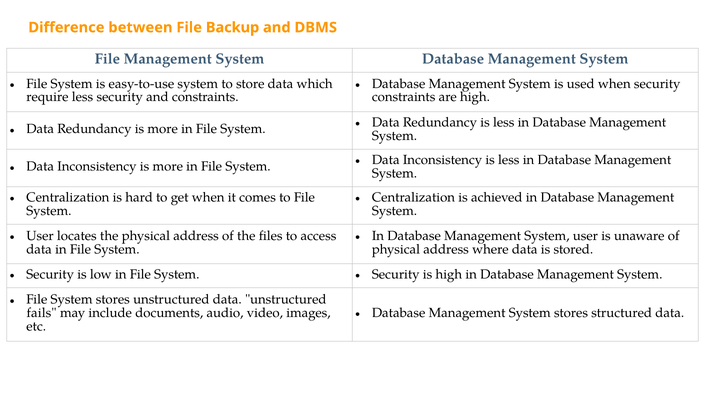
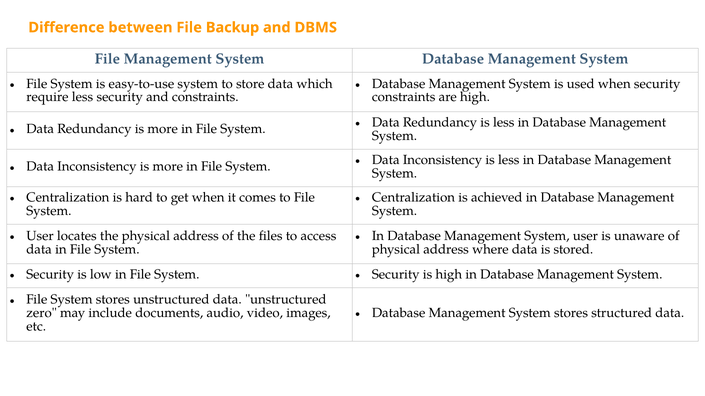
fails: fails -> zero (42, 313)
